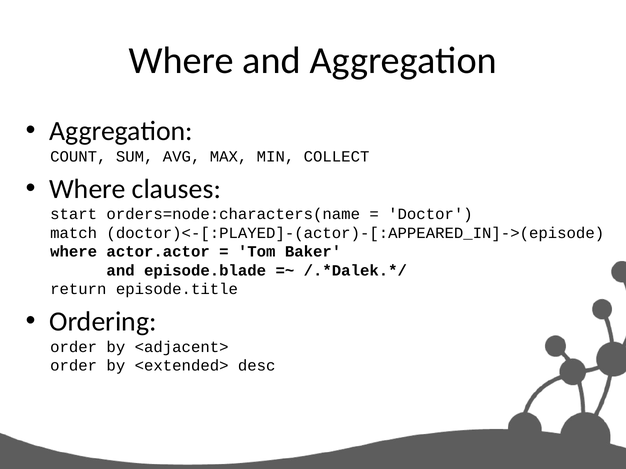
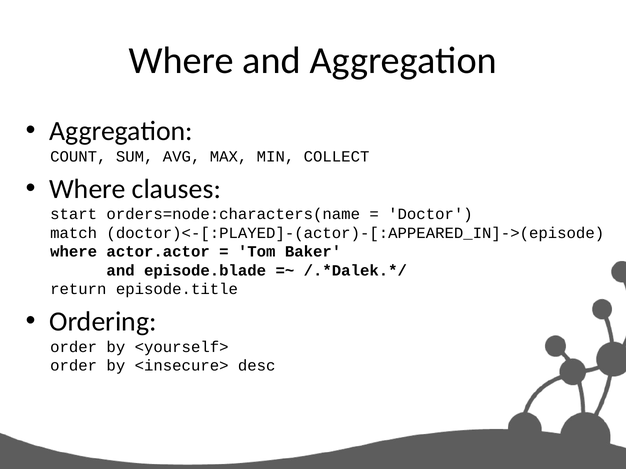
<adjacent>: <adjacent> -> <yourself> (182, 347)
<extended>: <extended> -> <insecure> (182, 366)
